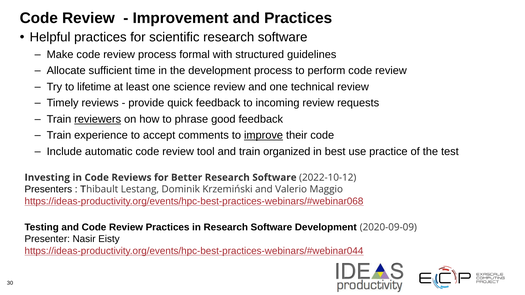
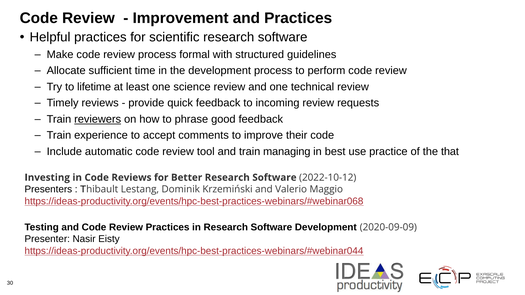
improve underline: present -> none (264, 136)
organized: organized -> managing (287, 152)
test: test -> that (450, 152)
